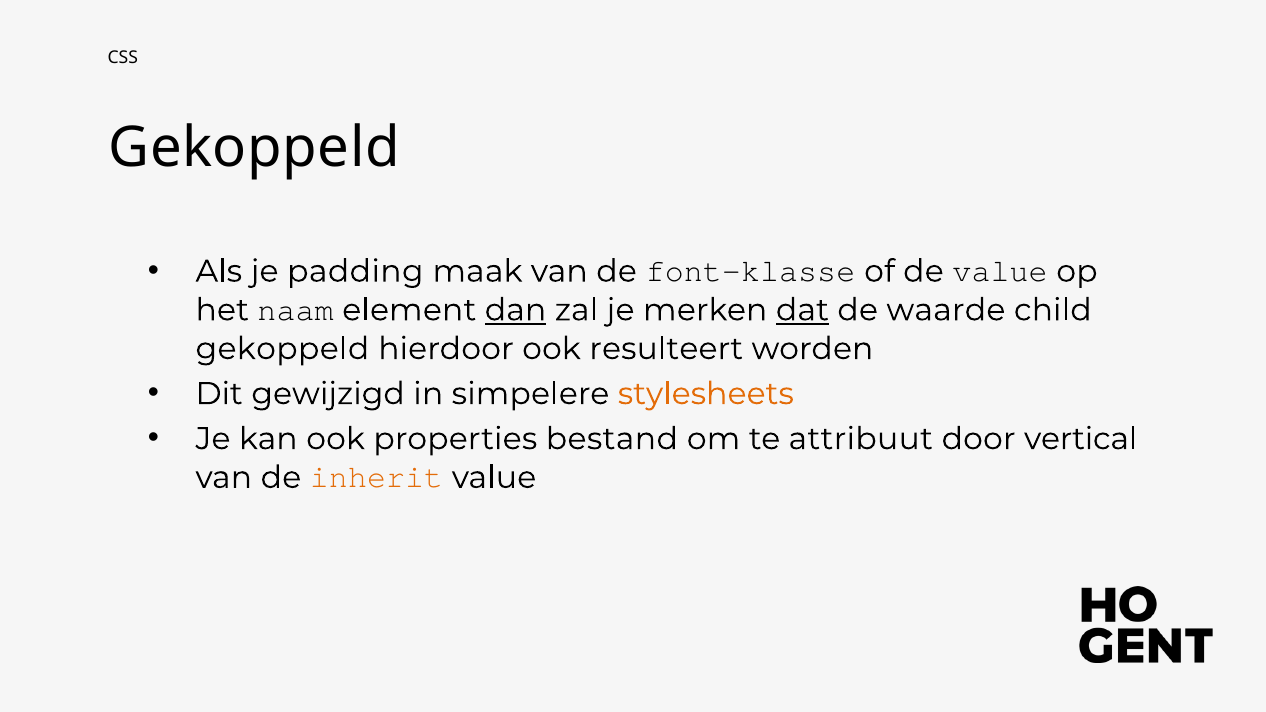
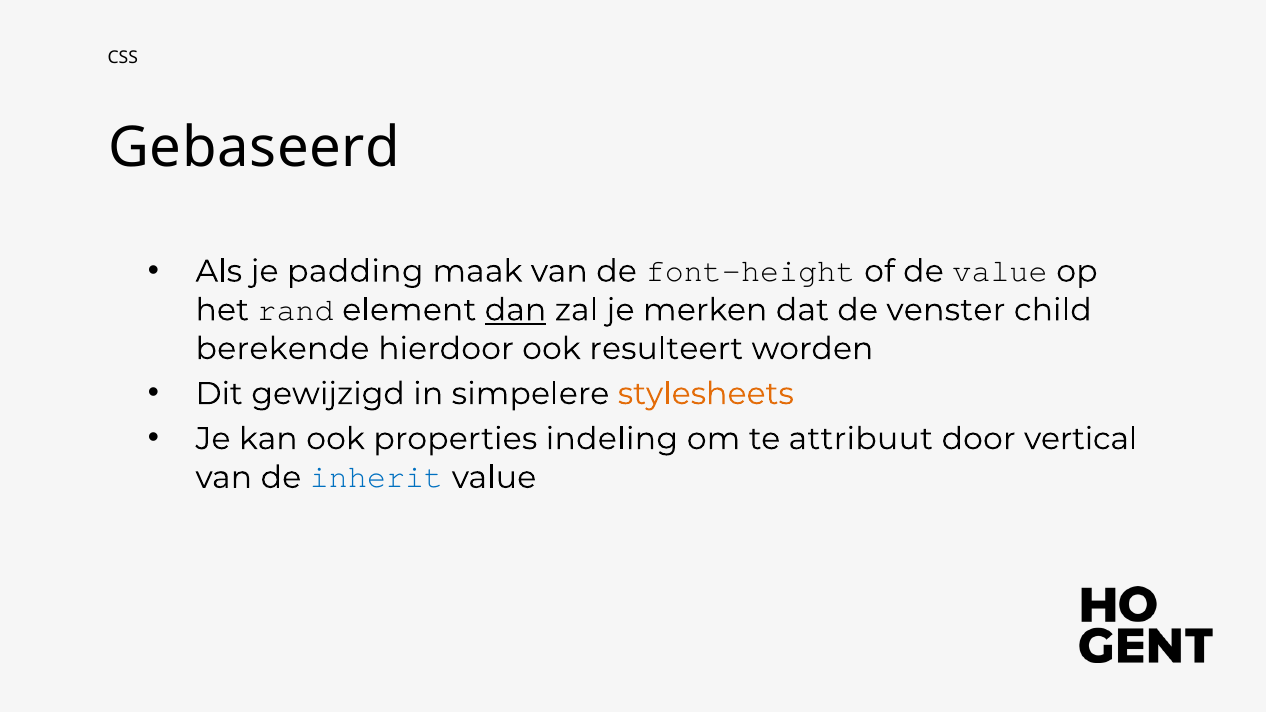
Gekoppeld: Gekoppeld -> Gebaseerd (254, 148)
font-klasse: font-klasse -> font-height (751, 271)
naam: naam -> rand (296, 310)
dat underline: present -> none (802, 310)
waarde: waarde -> venster (946, 310)
gekoppeld: gekoppeld -> berekende (282, 349)
bestand: bestand -> indeling (612, 439)
inherit colour: orange -> blue (377, 478)
